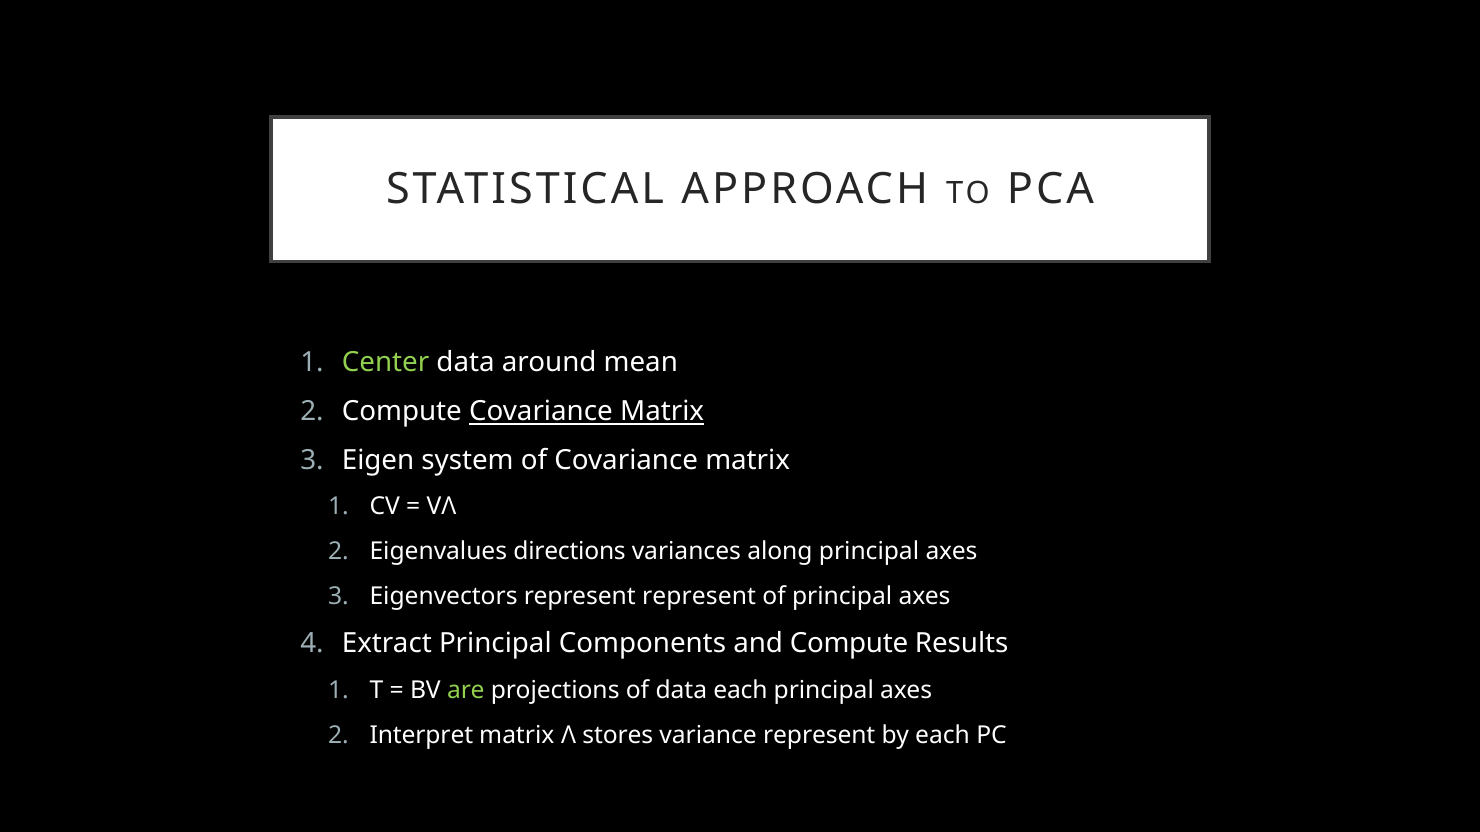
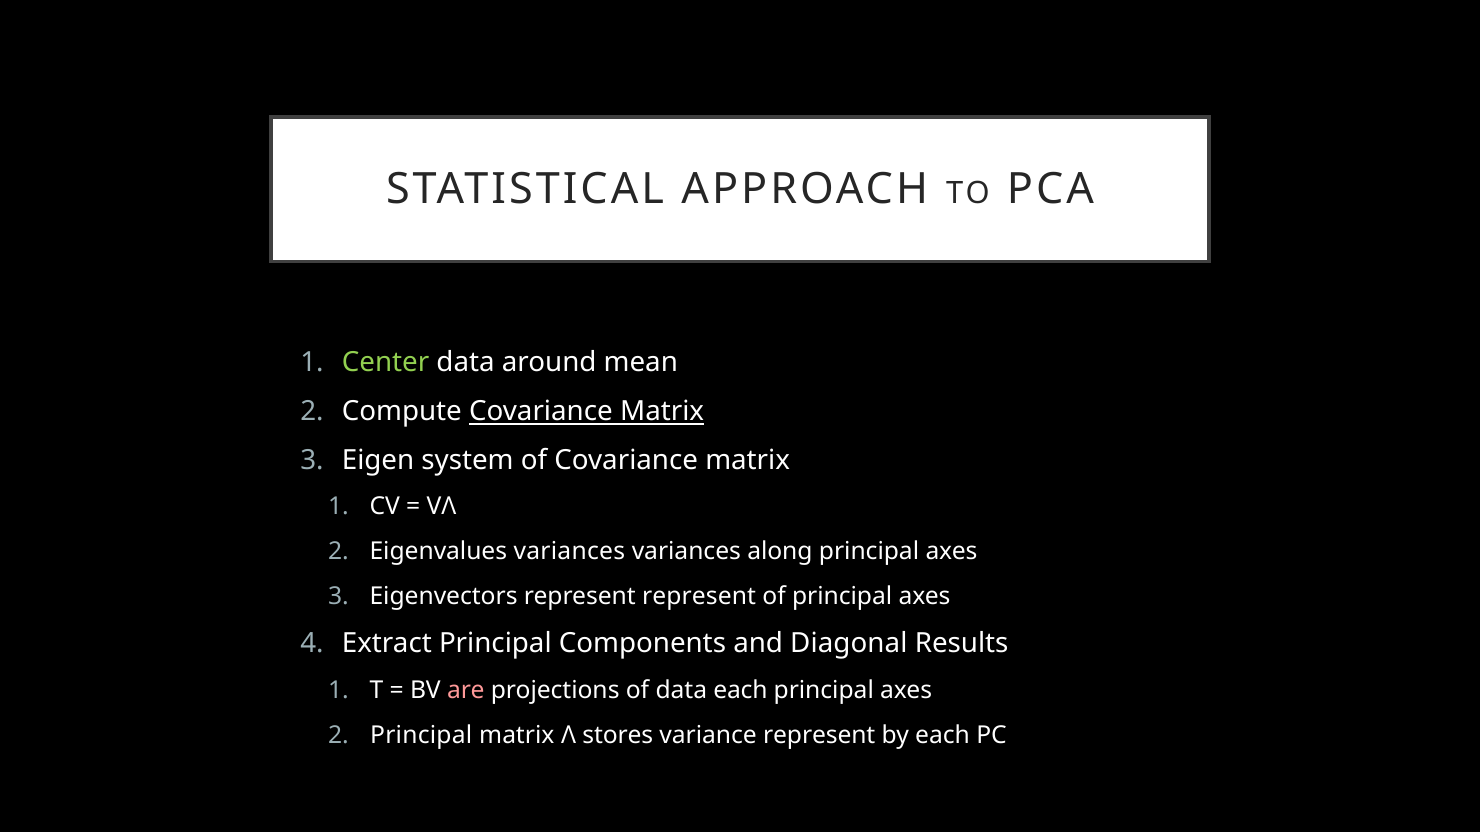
Eigenvalues directions: directions -> variances (569, 552)
and Compute: Compute -> Diagonal (849, 644)
are colour: light green -> pink (466, 691)
Interpret: Interpret -> Principal (421, 736)
